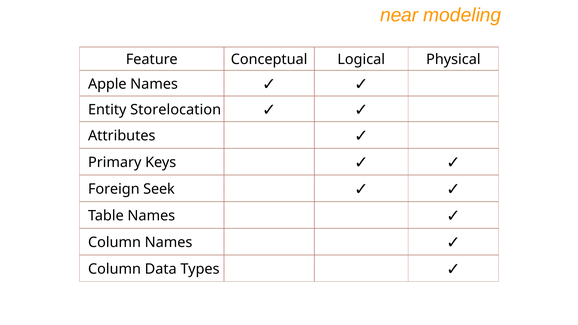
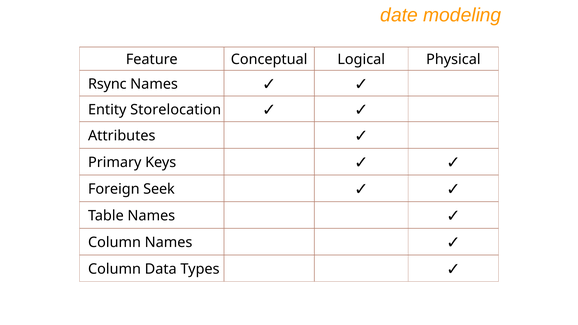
near: near -> date (399, 15)
Apple: Apple -> Rsync (107, 84)
